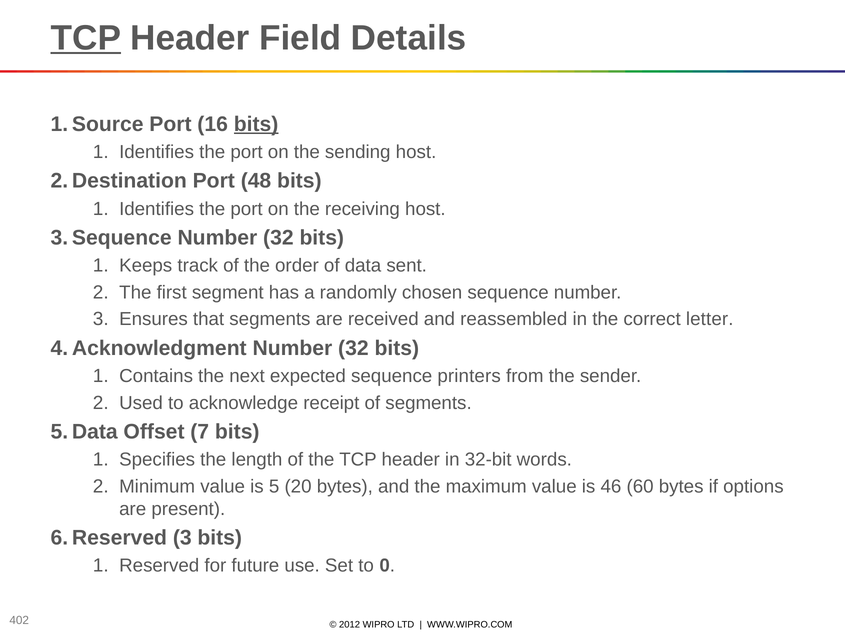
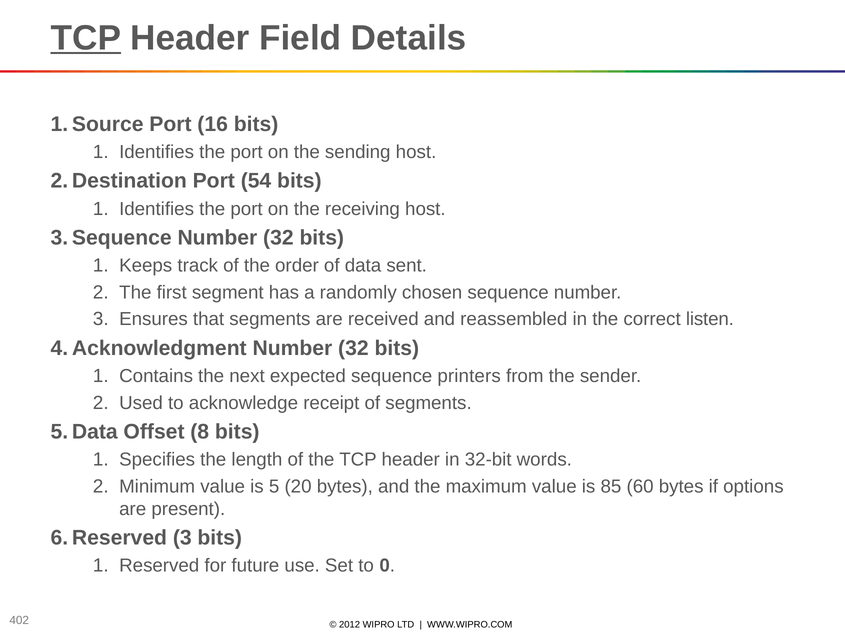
bits underline: present -> none (256, 124)
48: 48 -> 54 (256, 181)
letter: letter -> listen (710, 319)
7: 7 -> 8 (200, 431)
46: 46 -> 85 (611, 486)
